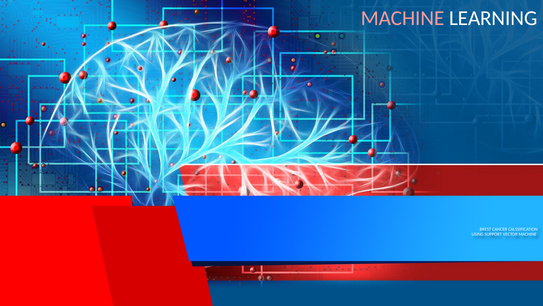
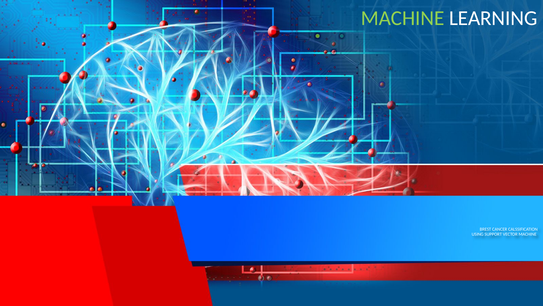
MACHINE colour: pink -> light green (403, 18)
